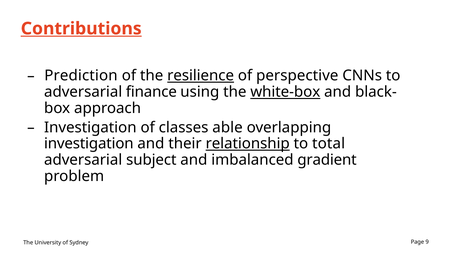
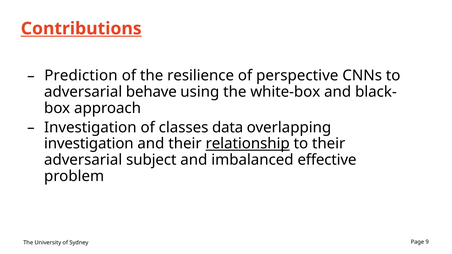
resilience underline: present -> none (201, 76)
finance: finance -> behave (151, 92)
white-box underline: present -> none (285, 92)
able: able -> data (228, 128)
to total: total -> their (329, 144)
gradient: gradient -> effective (327, 160)
